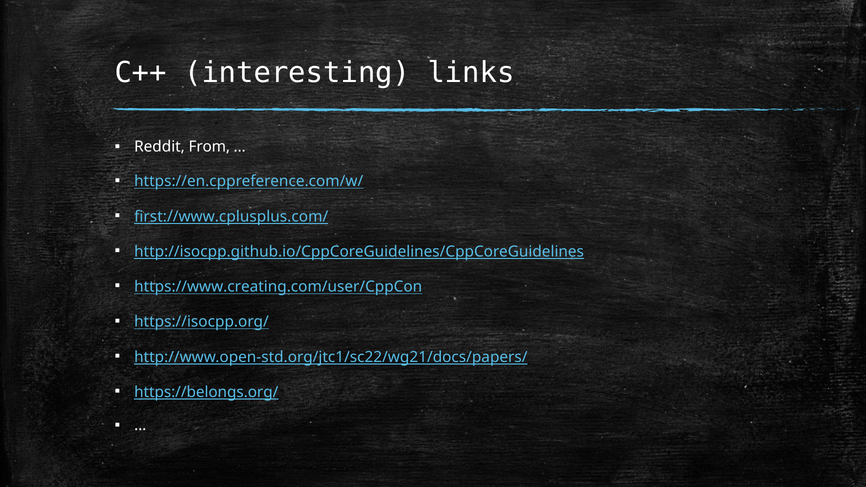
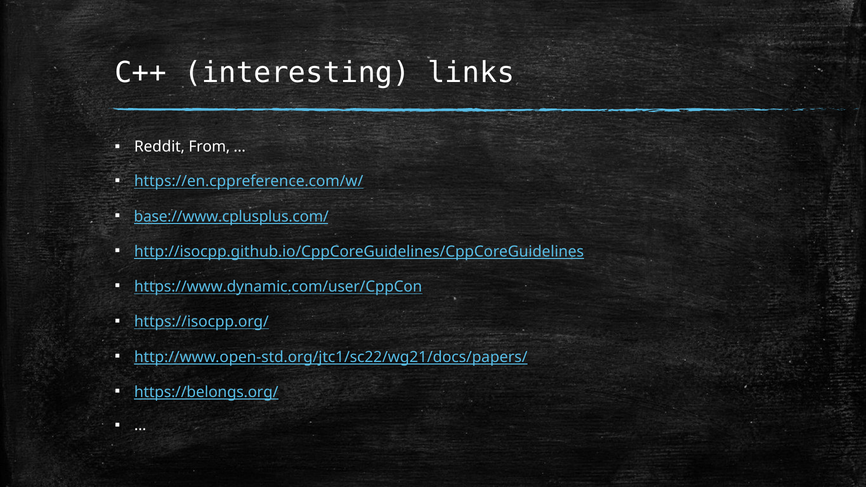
first://www.cplusplus.com/: first://www.cplusplus.com/ -> base://www.cplusplus.com/ (231, 217)
https://www.creating.com/user/CppCon: https://www.creating.com/user/CppCon -> https://www.dynamic.com/user/CppCon (278, 287)
